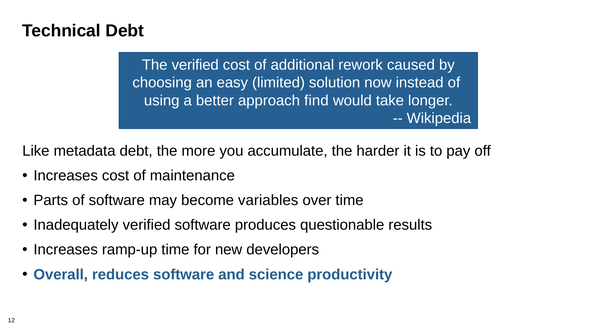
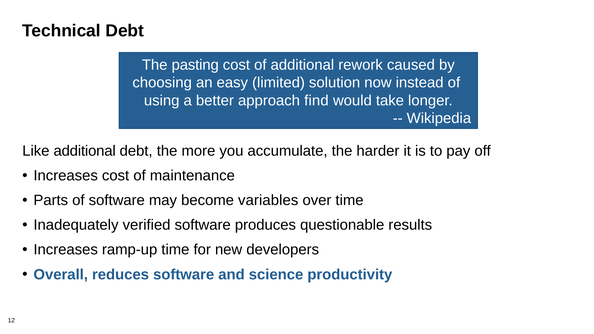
The verified: verified -> pasting (195, 65)
Like metadata: metadata -> additional (85, 151)
